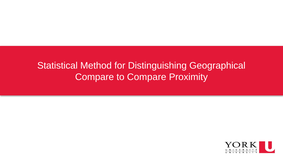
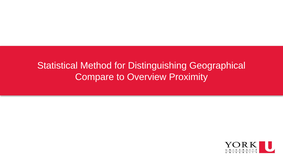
to Compare: Compare -> Overview (147, 77)
